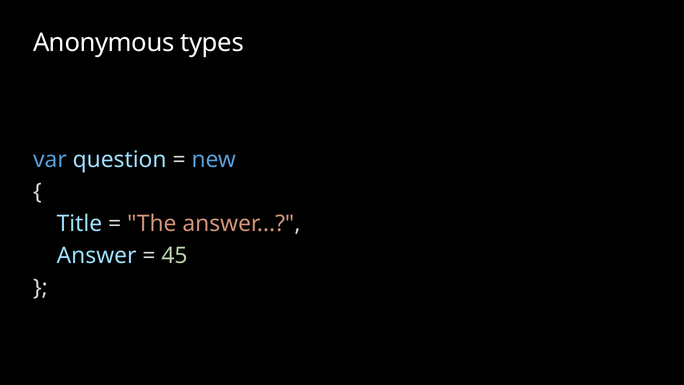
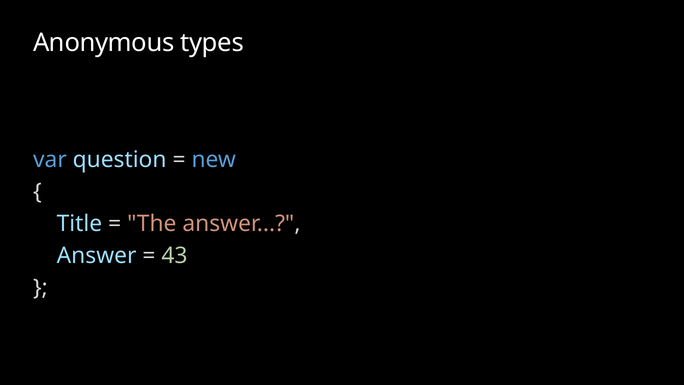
45: 45 -> 43 (174, 256)
